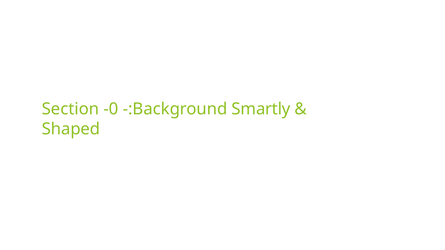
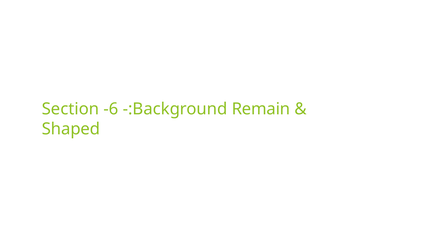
-0: -0 -> -6 (111, 109)
Smartly: Smartly -> Remain (261, 109)
